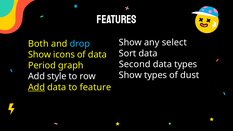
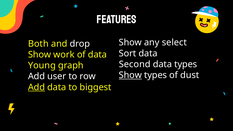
drop colour: light blue -> white (80, 44)
icons: icons -> work (64, 55)
Period: Period -> Young (42, 65)
Show underline: none -> present (130, 75)
style: style -> user (57, 76)
feature: feature -> biggest (96, 87)
